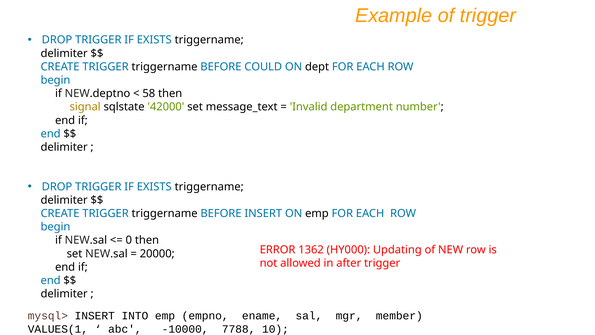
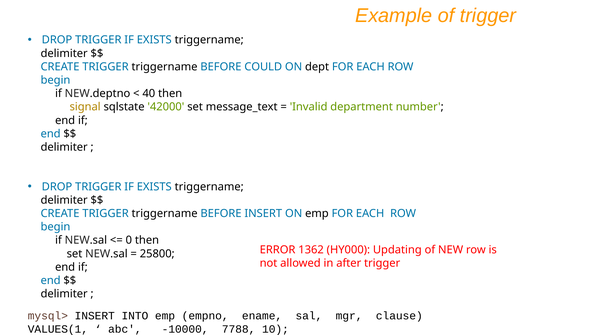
58: 58 -> 40 (149, 93)
20000: 20000 -> 25800 (157, 253)
member: member -> clause (399, 315)
